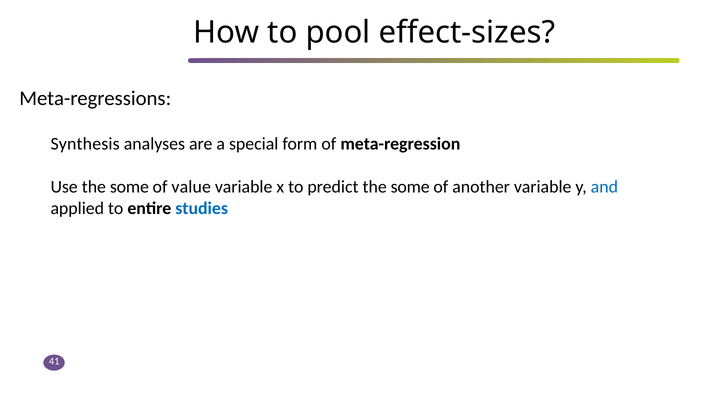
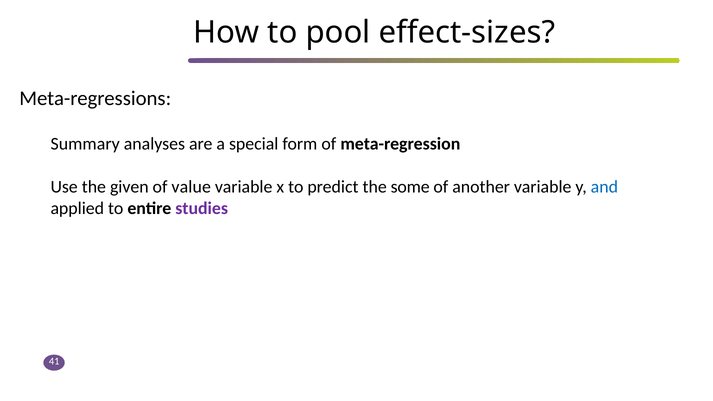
Synthesis: Synthesis -> Summary (85, 144)
Use the some: some -> given (129, 187)
studies colour: blue -> purple (202, 208)
